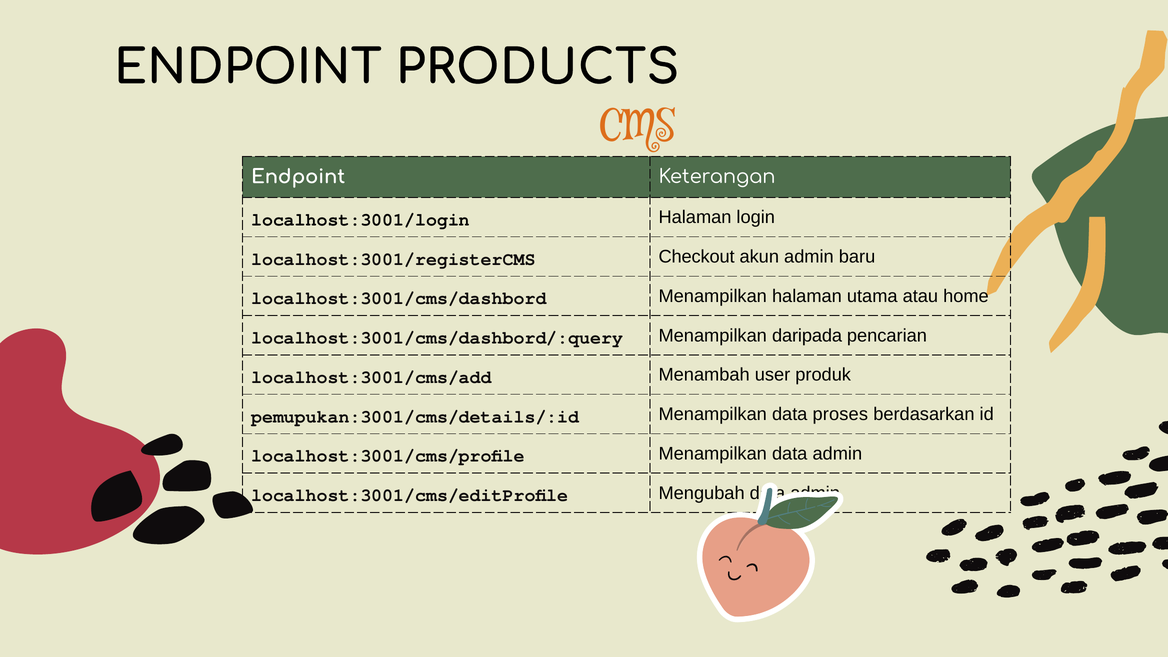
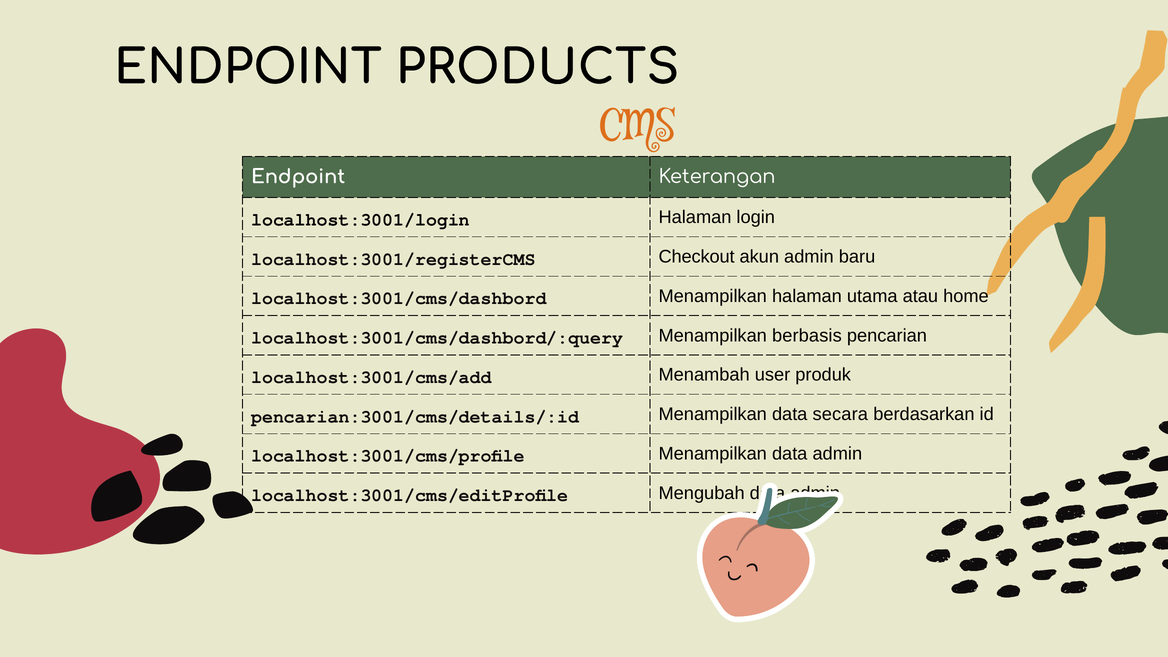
daripada: daripada -> berbasis (807, 336)
pemupukan:3001/cms/details/:id: pemupukan:3001/cms/details/:id -> pencarian:3001/cms/details/:id (415, 417)
proses: proses -> secara (840, 414)
